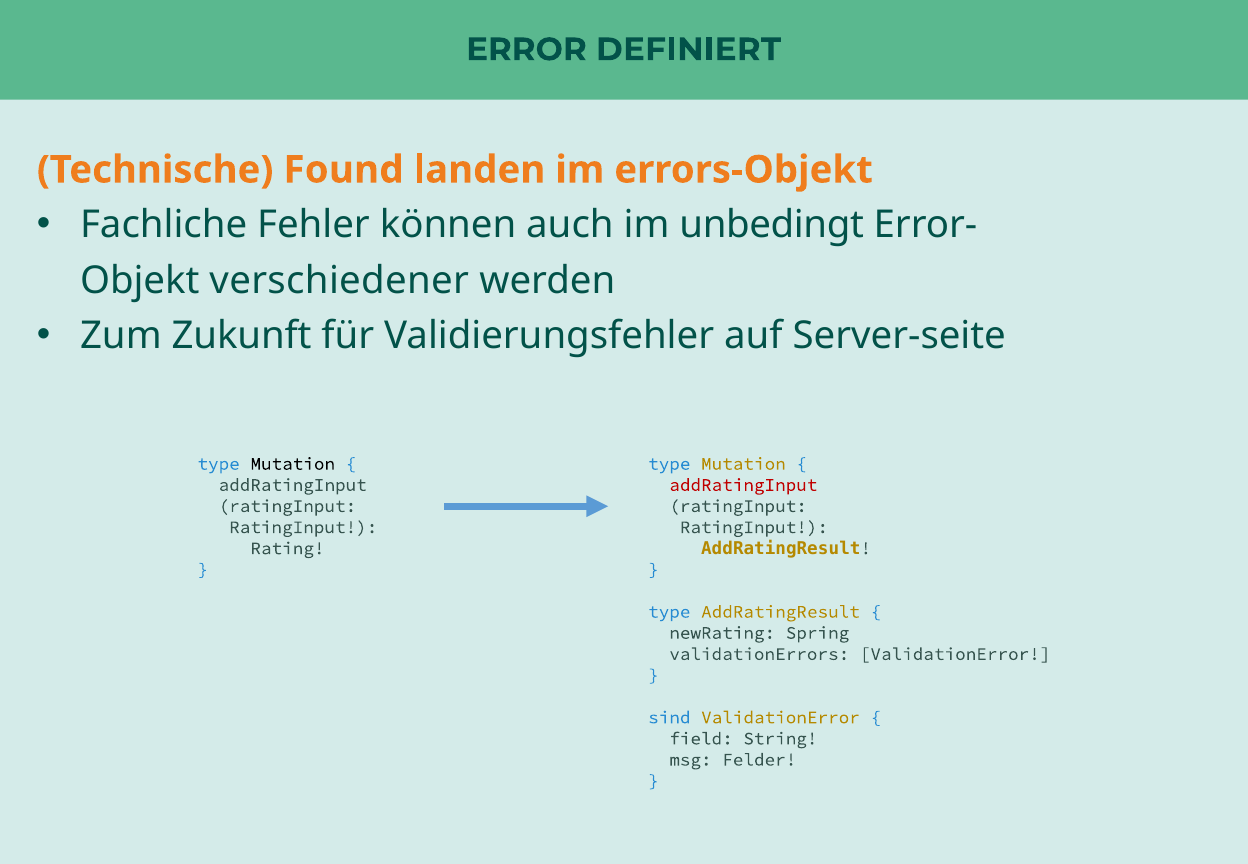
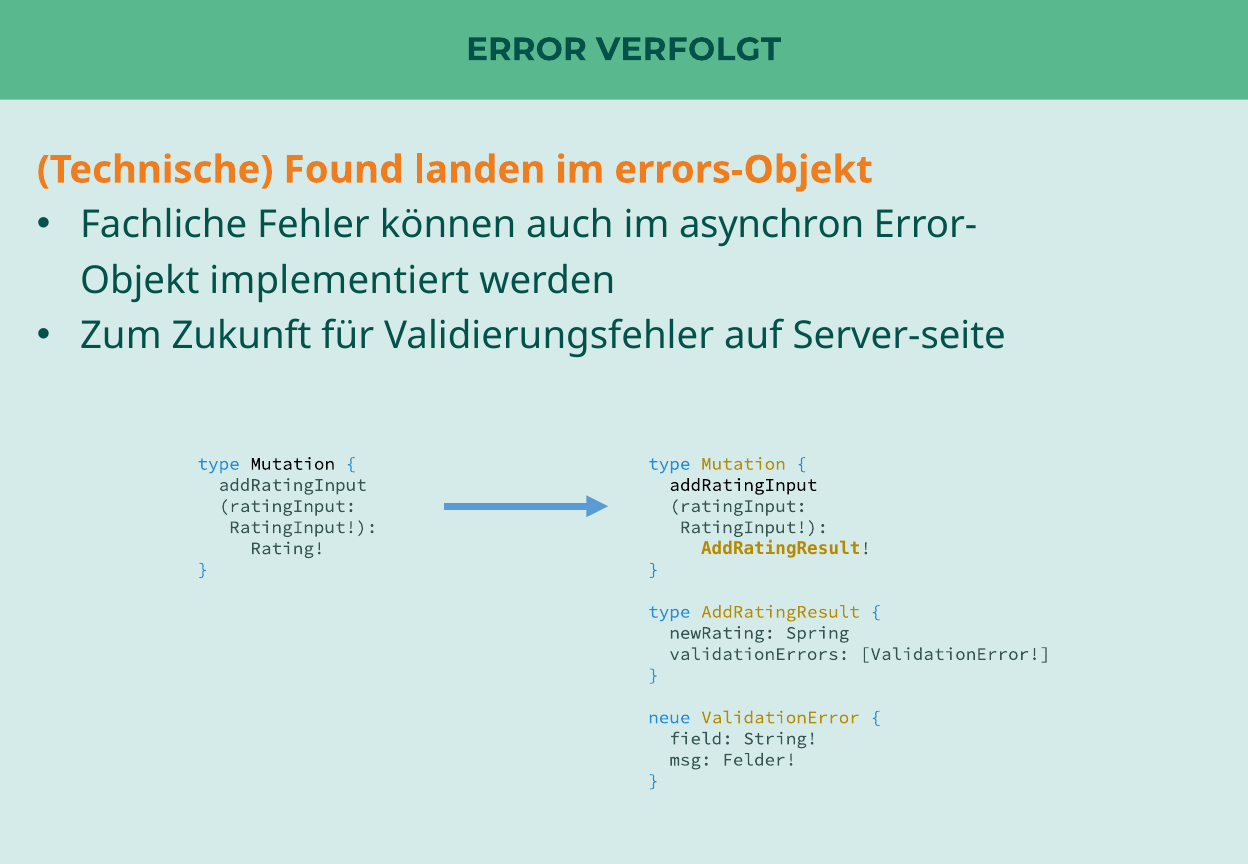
DEFINIERT: DEFINIERT -> VERFOLGT (689, 50)
unbedingt: unbedingt -> asynchron (772, 225)
verschiedener: verschiedener -> implementiert (339, 280)
addRatingInput colour: red -> black (743, 485)
sind: sind -> neue (669, 717)
